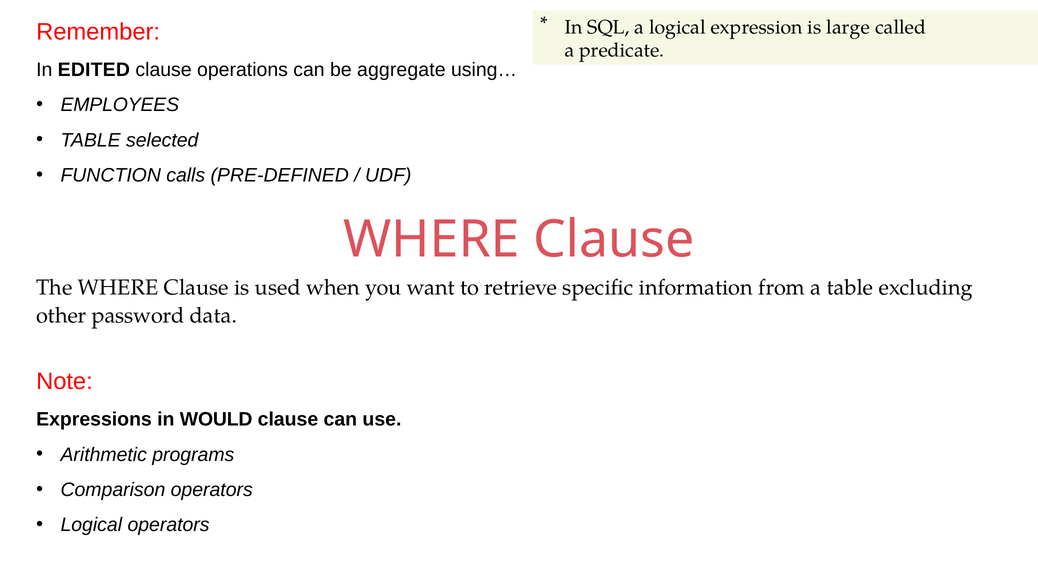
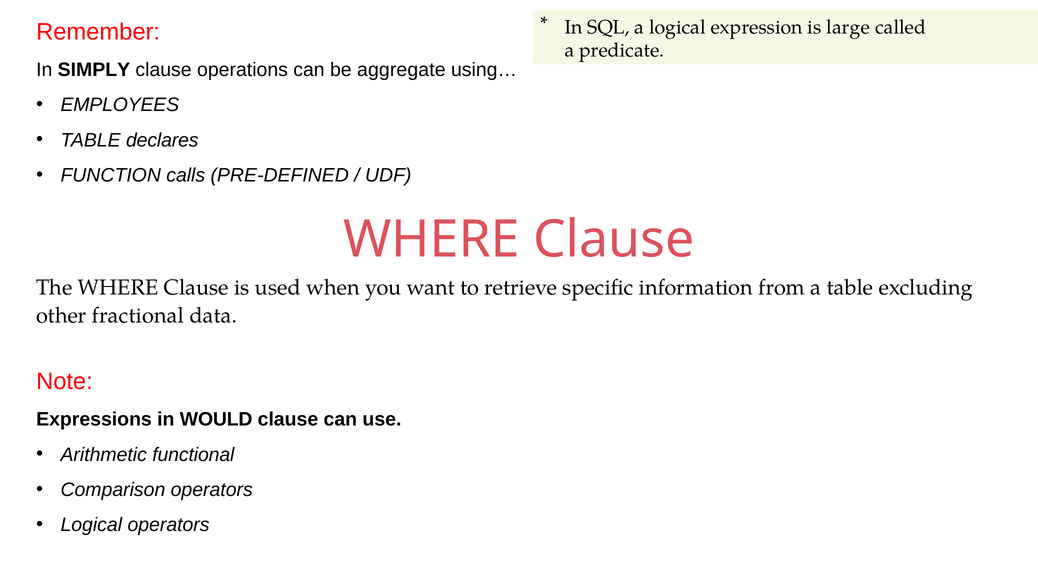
EDITED: EDITED -> SIMPLY (94, 70)
selected: selected -> declares (162, 140)
password: password -> fractional (138, 315)
programs: programs -> functional (193, 454)
